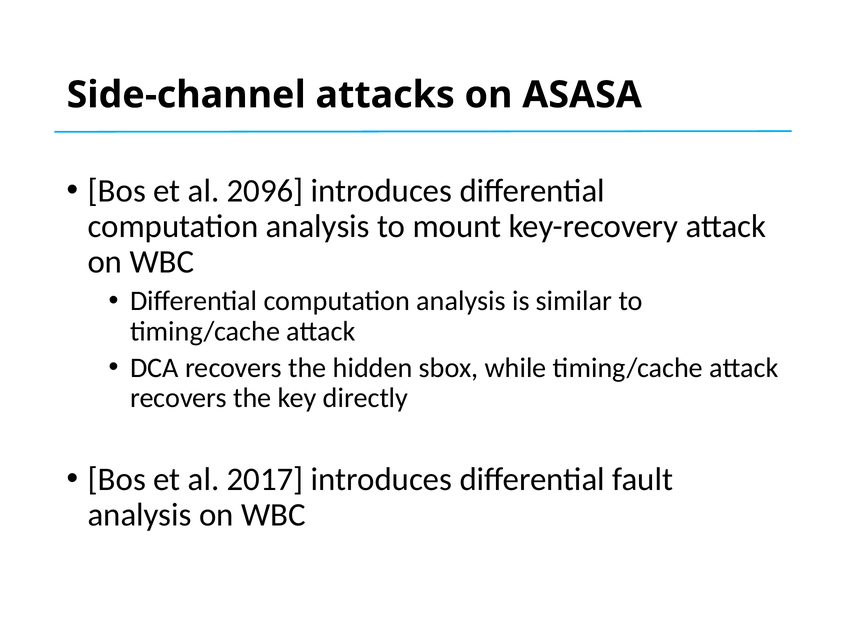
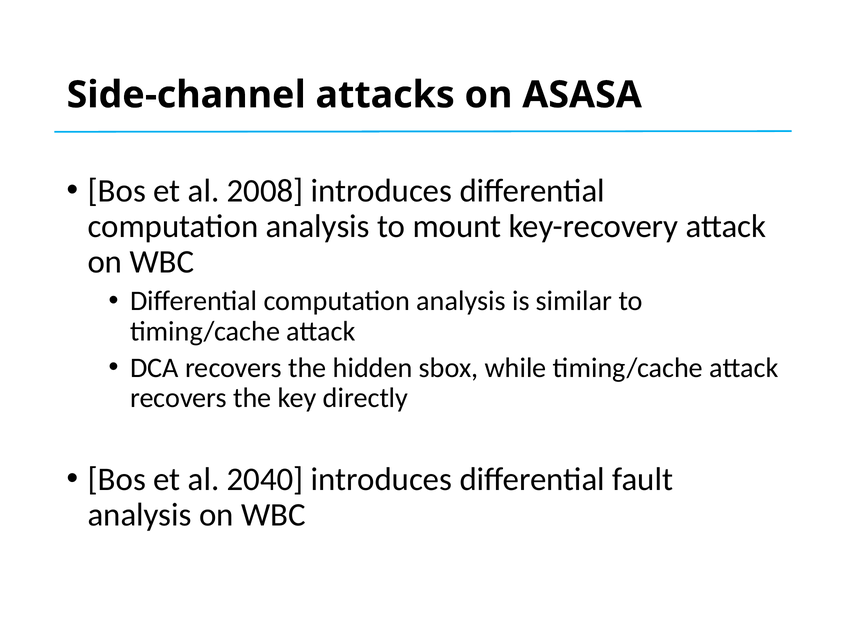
2096: 2096 -> 2008 (265, 191)
2017: 2017 -> 2040 (265, 479)
